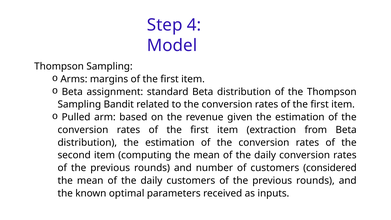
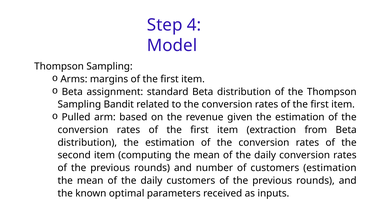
customers considered: considered -> estimation (330, 168)
